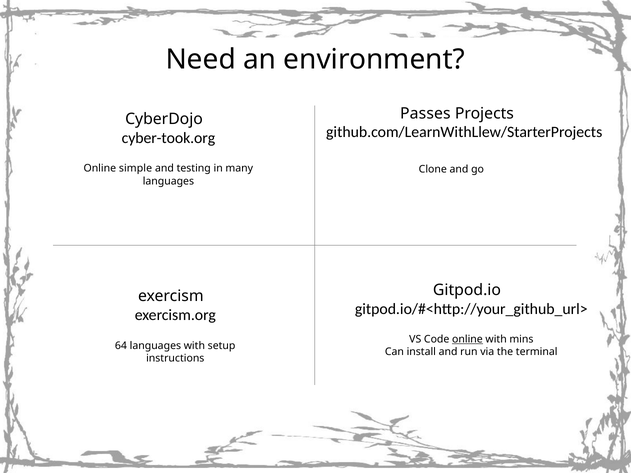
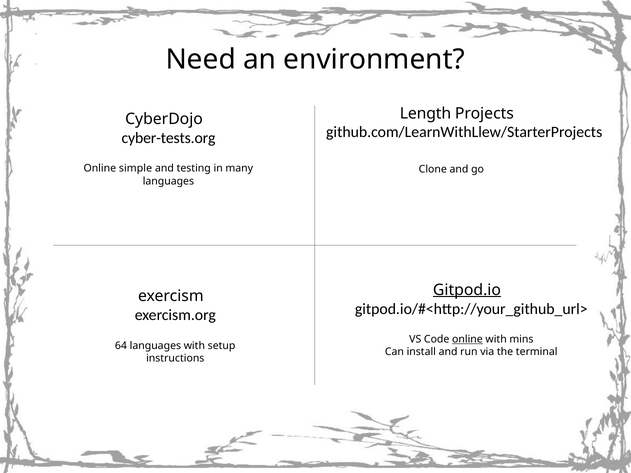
Passes: Passes -> Length (425, 113)
cyber-took.org: cyber-took.org -> cyber-tests.org (168, 138)
Gitpod.io underline: none -> present (467, 290)
